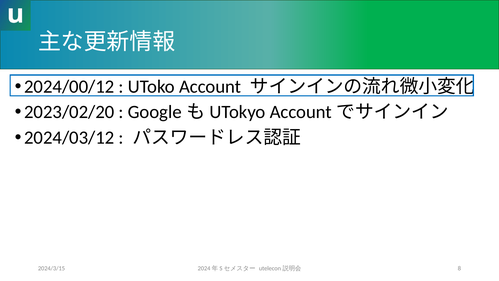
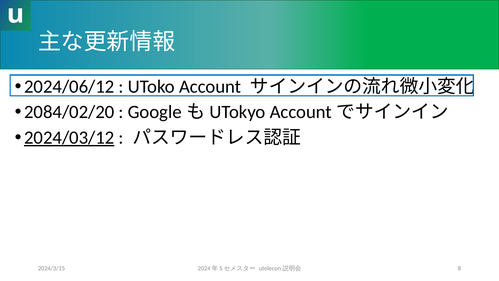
2024/00/12: 2024/00/12 -> 2024/06/12 (69, 87)
2023/02/20: 2023/02/20 -> 2084/02/20 (69, 112)
2024/03/12 underline: none -> present (69, 137)
